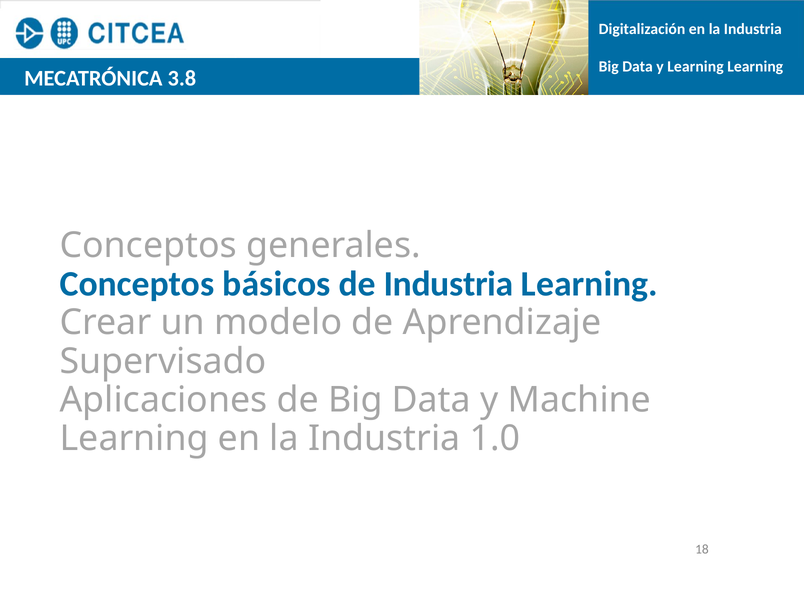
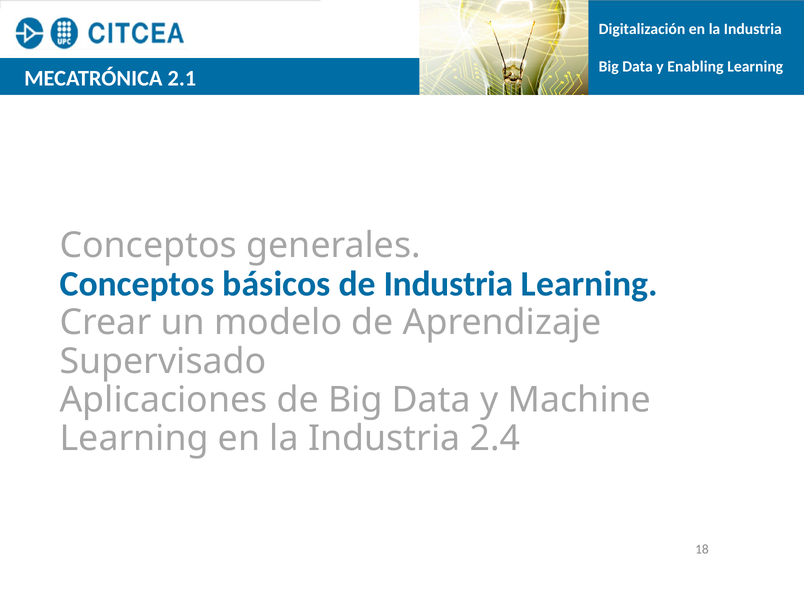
y Learning: Learning -> Enabling (695, 67)
3.8: 3.8 -> 2.1 (182, 78)
1.0: 1.0 -> 2.4 (495, 438)
